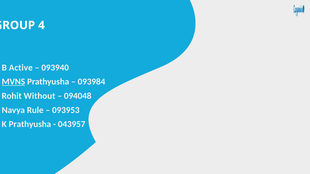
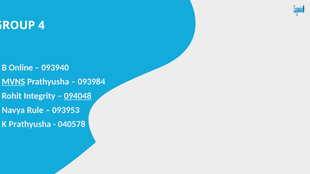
Active: Active -> Online (21, 68)
Without: Without -> Integrity (40, 96)
094048 underline: none -> present (78, 96)
043957: 043957 -> 040578 (72, 124)
